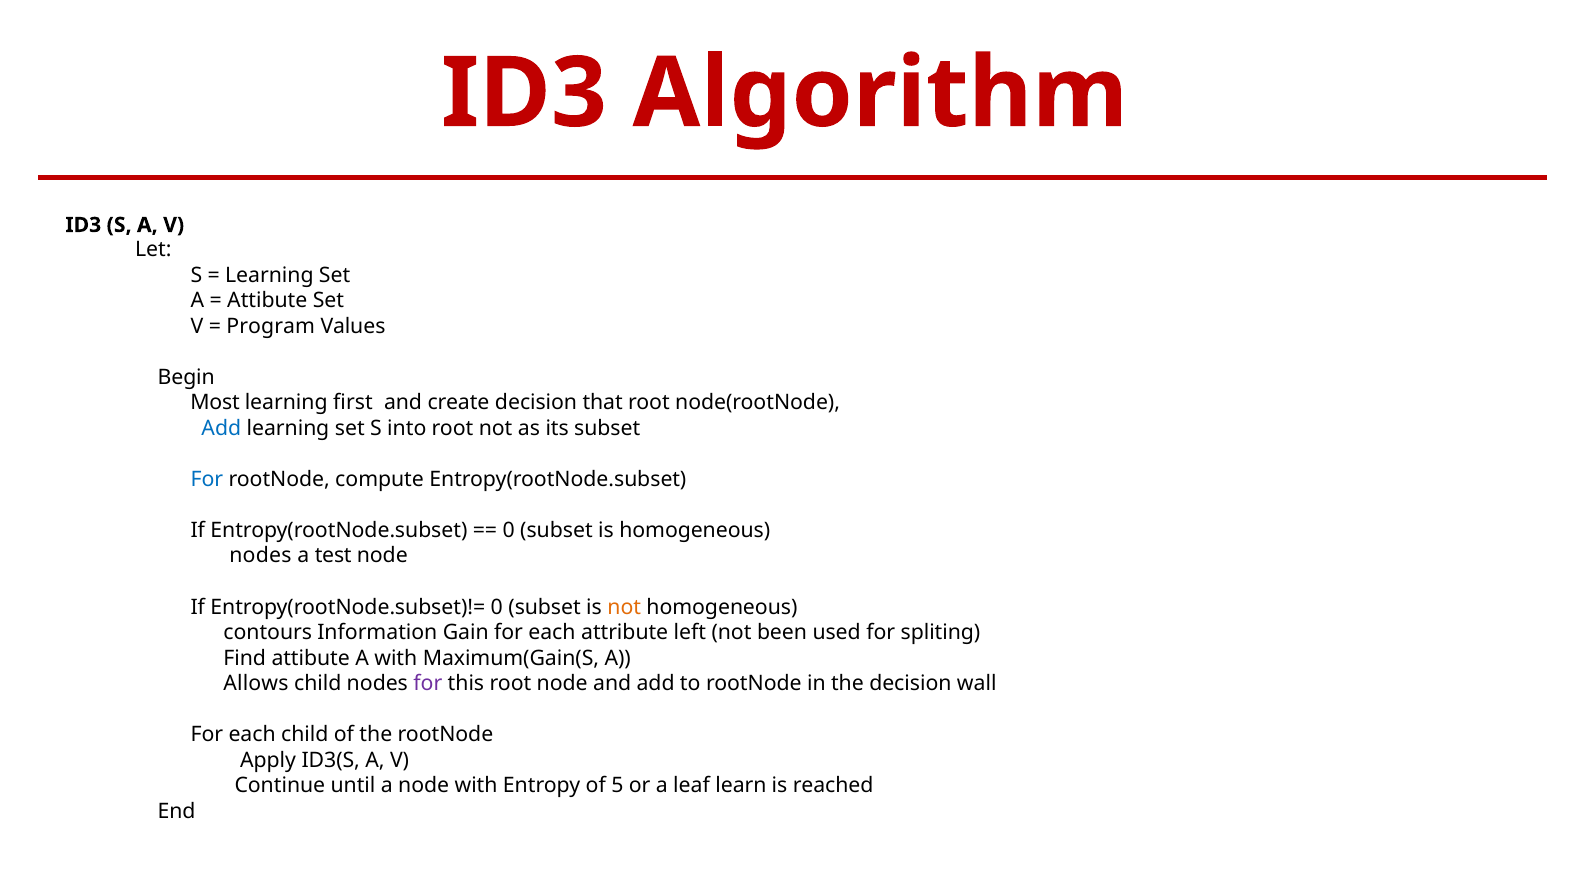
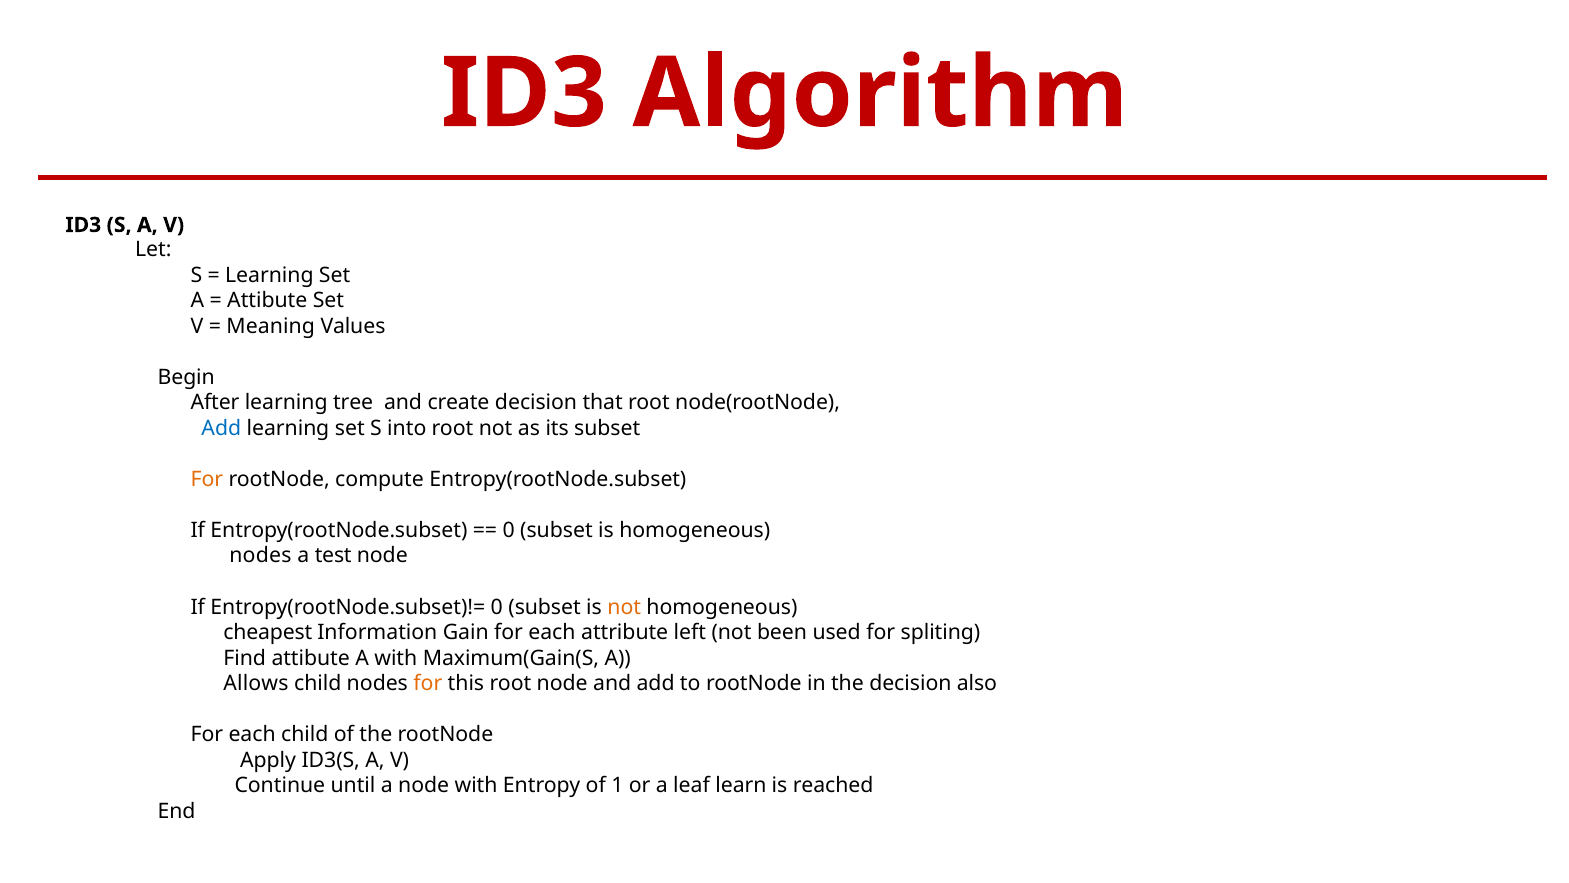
Program: Program -> Meaning (271, 326)
Most: Most -> After (215, 403)
first: first -> tree (353, 403)
For colour: blue -> orange (207, 479)
contours: contours -> cheapest (268, 632)
for colour: purple -> orange (428, 683)
wall: wall -> also (977, 683)
5: 5 -> 1 (617, 785)
